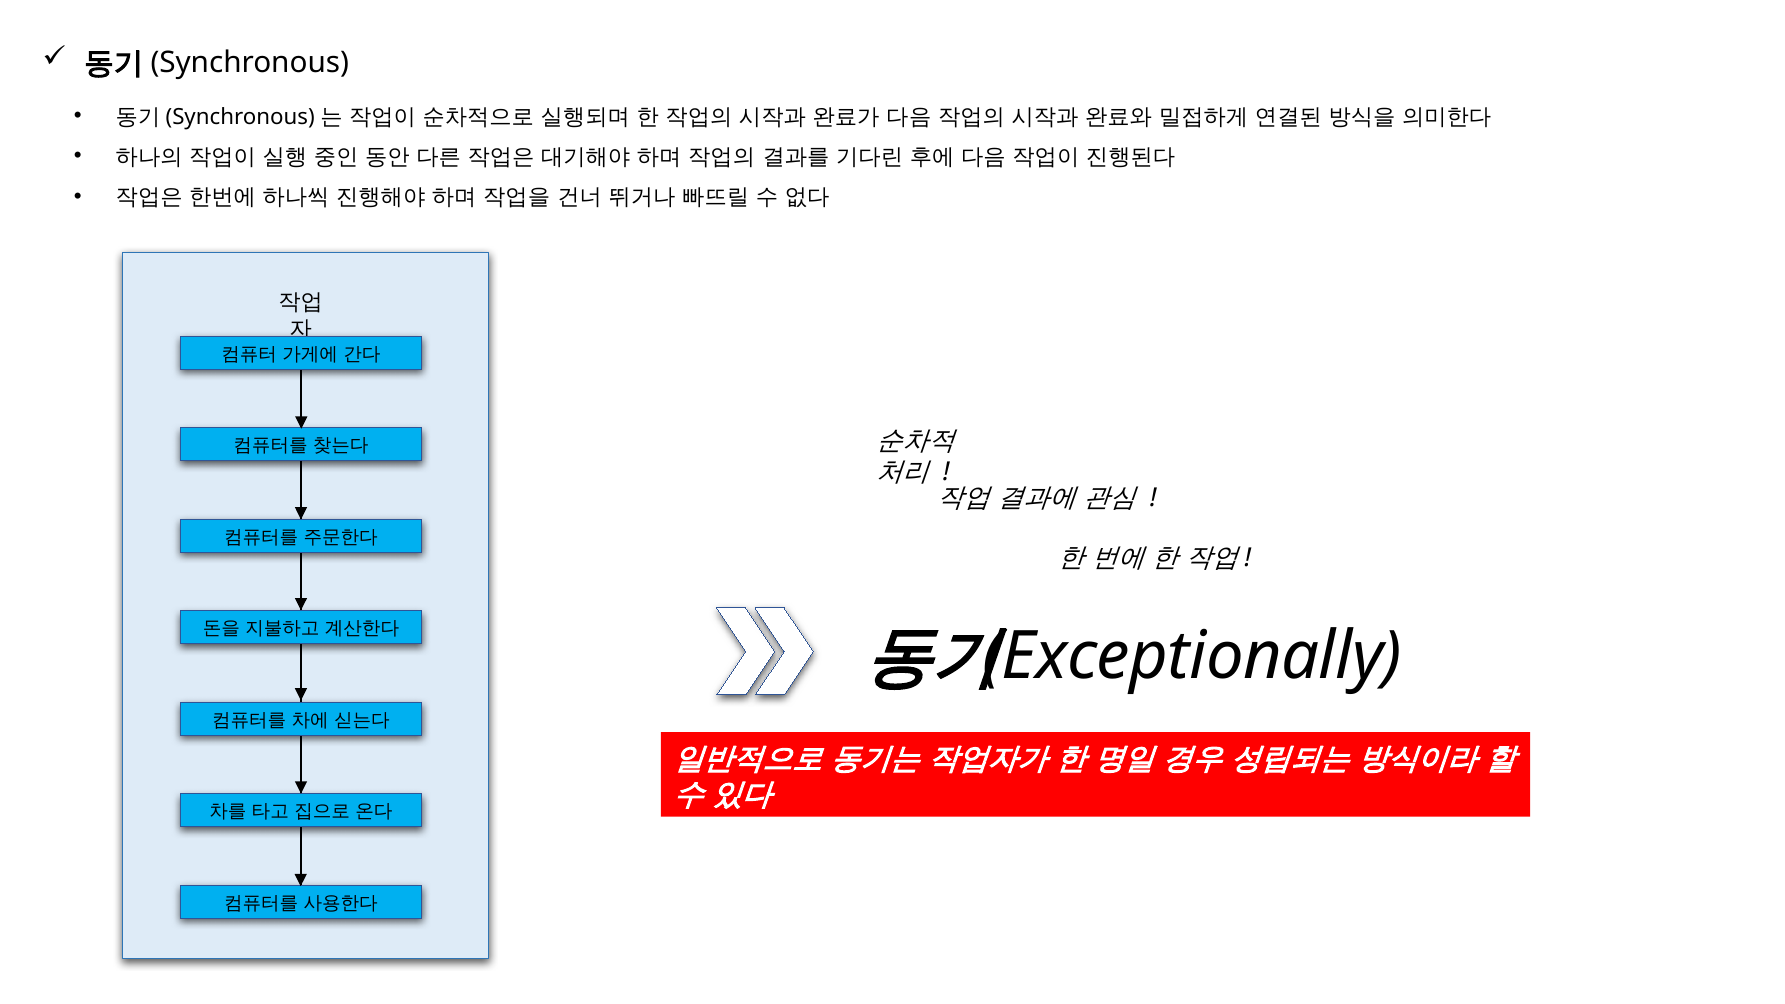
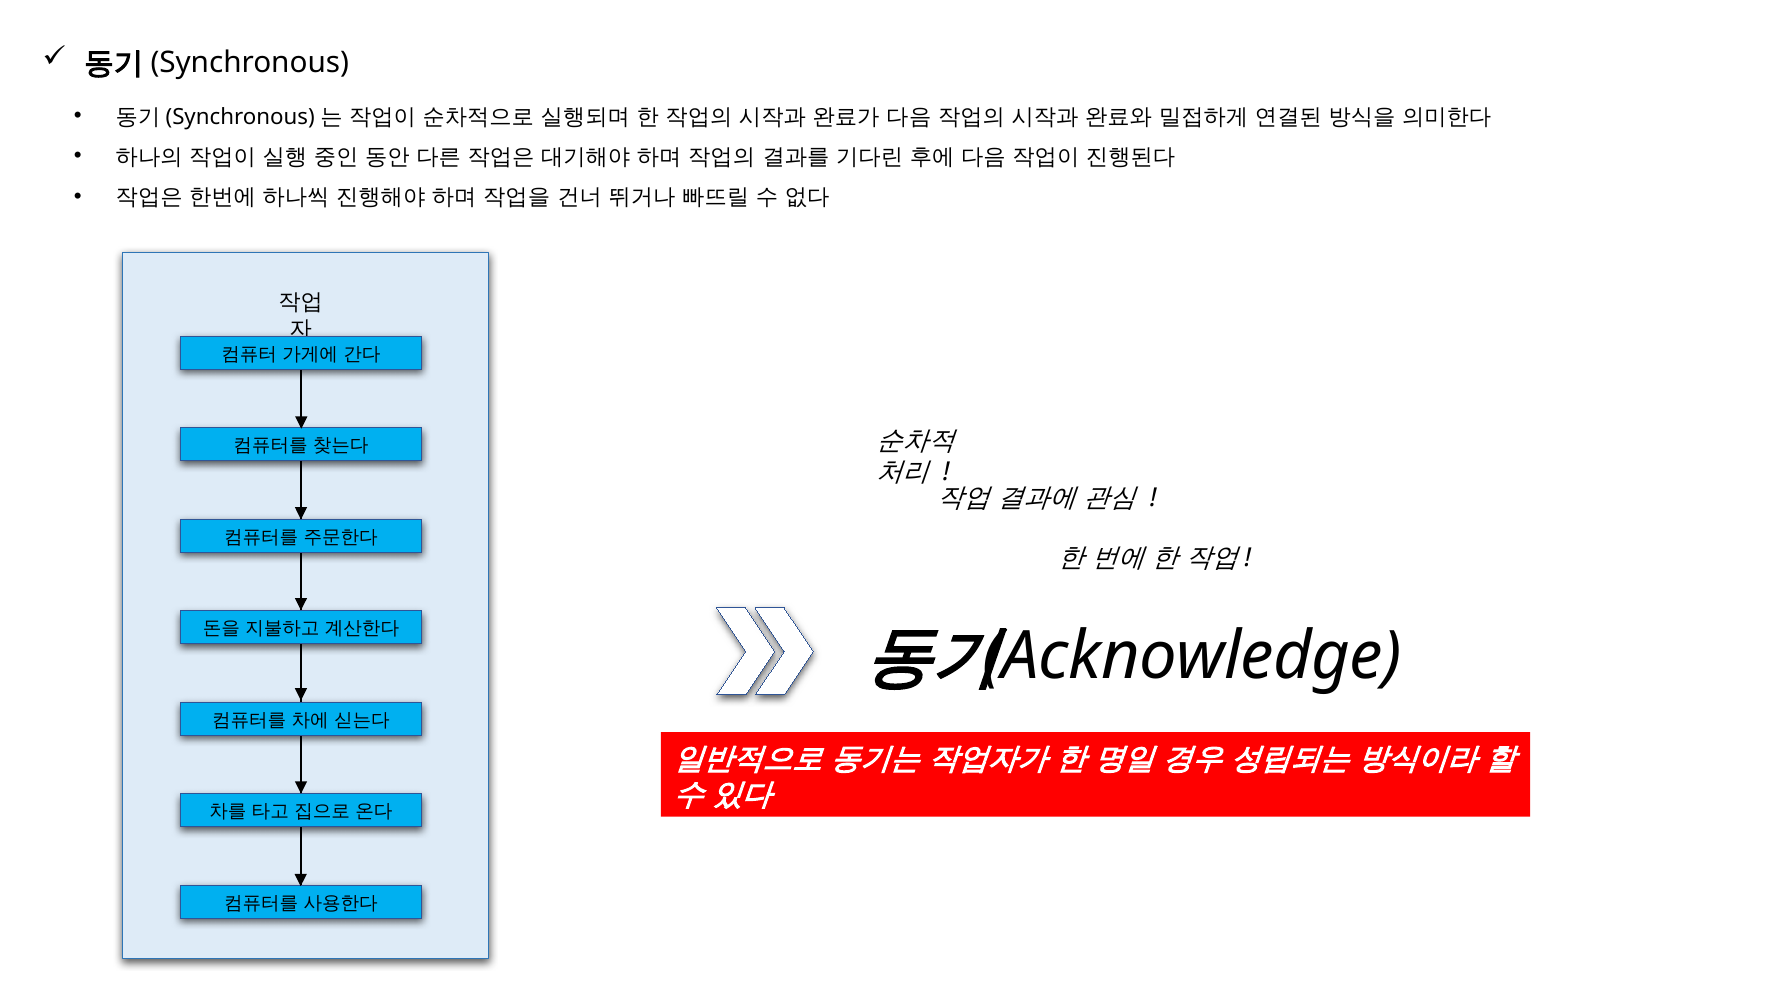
Exceptionally: Exceptionally -> Acknowledge (1193, 657)
